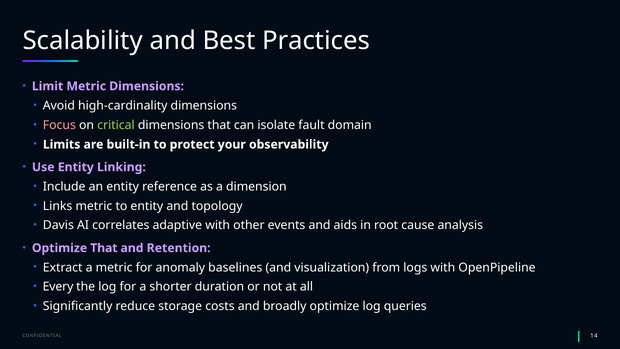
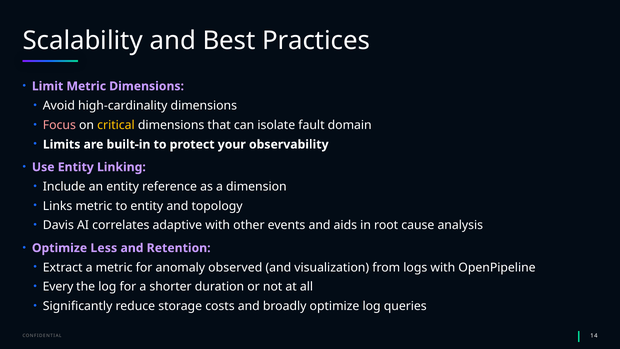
critical colour: light green -> yellow (116, 125)
Optimize That: That -> Less (104, 248)
baselines: baselines -> observed (235, 267)
